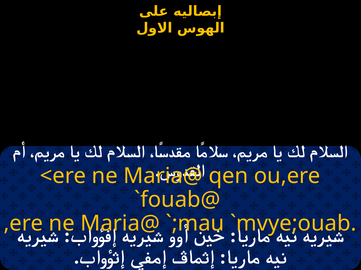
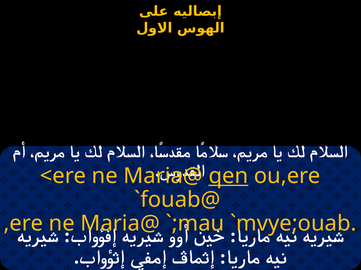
qen underline: none -> present (228, 176)
